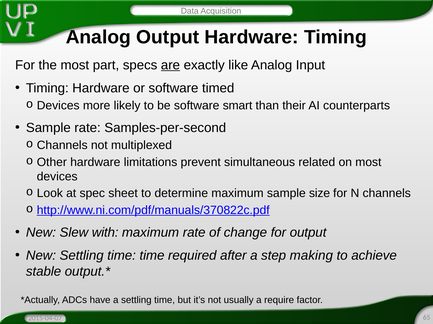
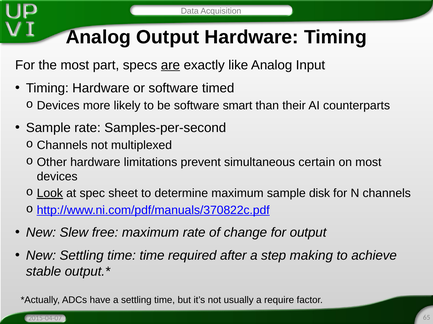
related: related -> certain (317, 162)
Look underline: none -> present (50, 194)
size: size -> disk (320, 194)
with: with -> free (105, 233)
